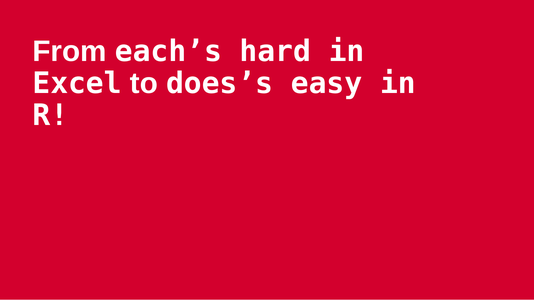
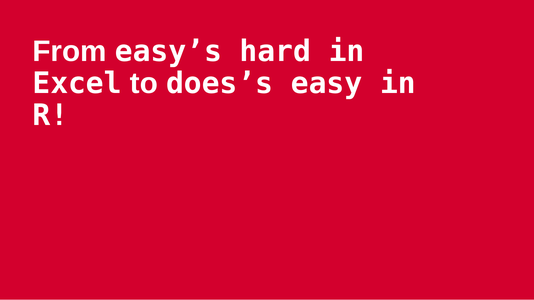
each’s: each’s -> easy’s (168, 51)
